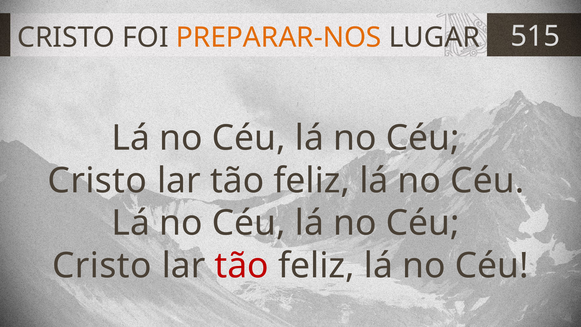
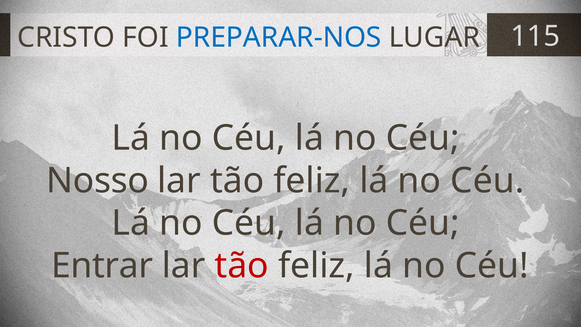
PREPARAR-NOS colour: orange -> blue (279, 38)
515: 515 -> 115 (535, 36)
Cristo: Cristo -> Nosso (98, 181)
Cristo: Cristo -> Entrar (102, 266)
